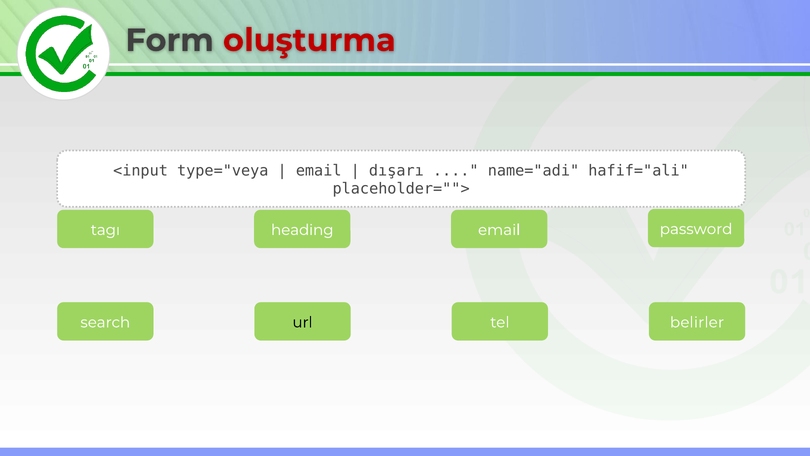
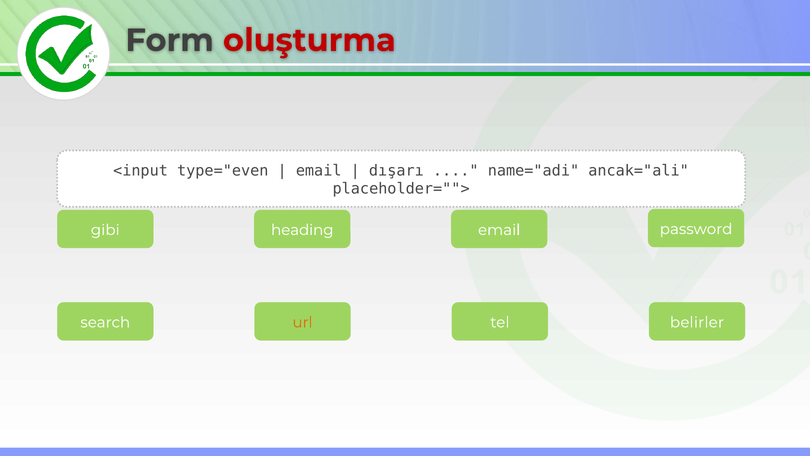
type="veya: type="veya -> type="even (223, 170)
hafif="ali: hafif="ali -> ancak="ali (639, 170)
tagı: tagı -> gibi (105, 230)
url colour: black -> orange (303, 322)
